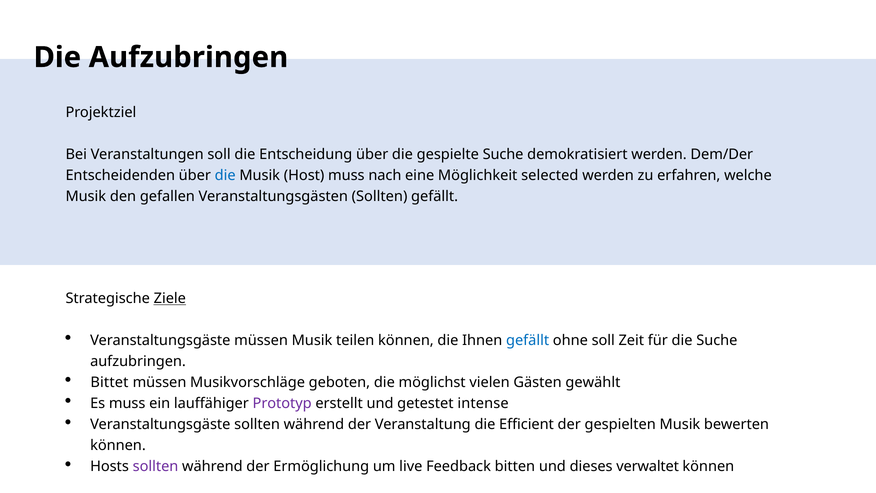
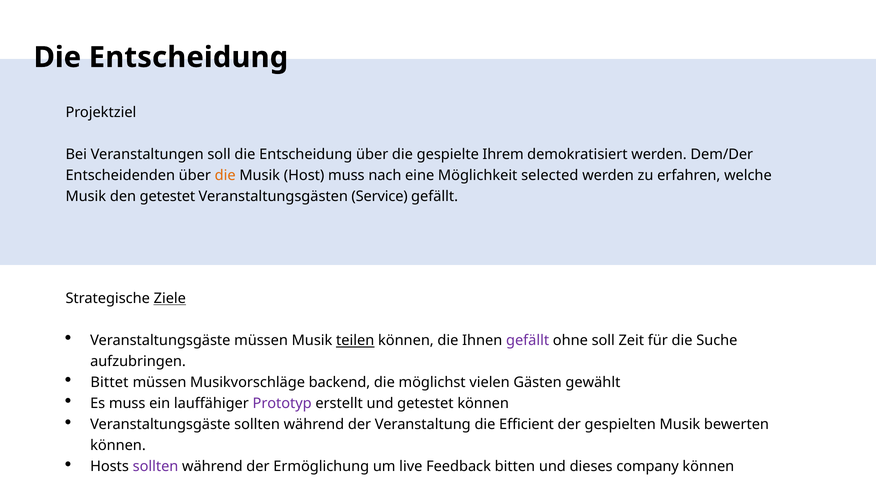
Aufzubringen: Aufzubringen -> Entscheidung (188, 57)
gespielte Suche: Suche -> Ihrem (503, 155)
die colour: blue -> orange (225, 176)
den gefallen: gefallen -> getestet (167, 197)
Veranstaltungsgästen Sollten: Sollten -> Service (380, 197)
teilen underline: none -> present (355, 340)
gefällt colour: blue -> purple (528, 340)
geboten: geboten -> backend (339, 382)
getestet intense: intense -> können (483, 403)
verwaltet: verwaltet -> company (648, 466)
